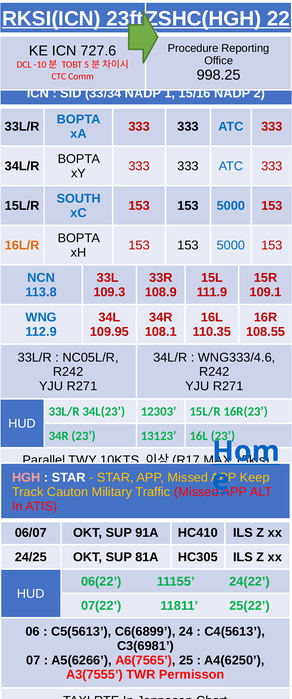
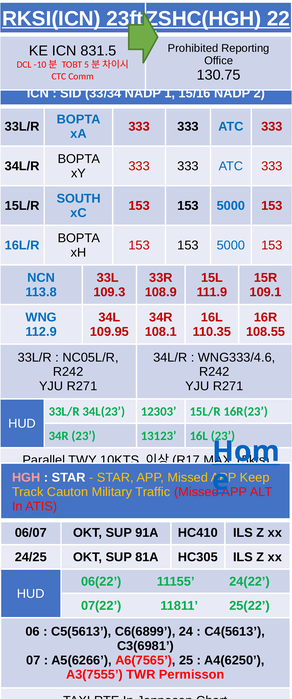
Procedure: Procedure -> Prohibited (193, 48)
727.6: 727.6 -> 831.5 (98, 51)
998.25: 998.25 -> 130.75 (219, 75)
16L/R colour: orange -> blue (22, 245)
